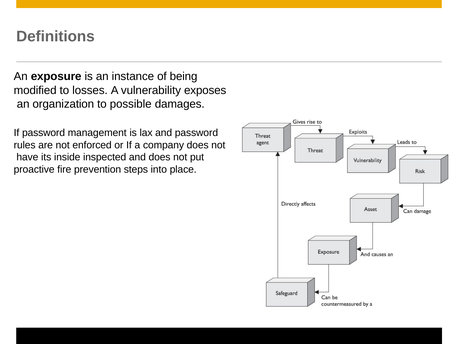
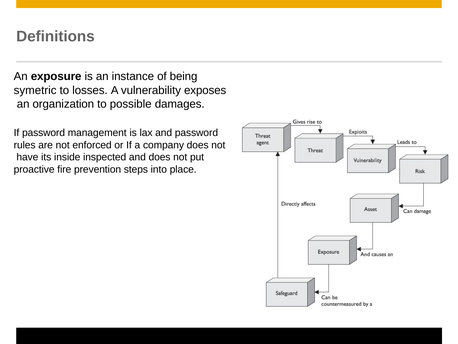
modified: modified -> symetric (35, 90)
